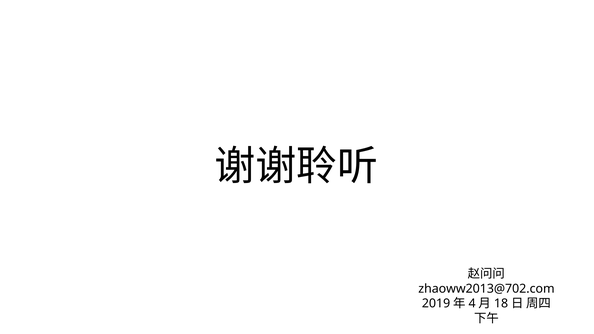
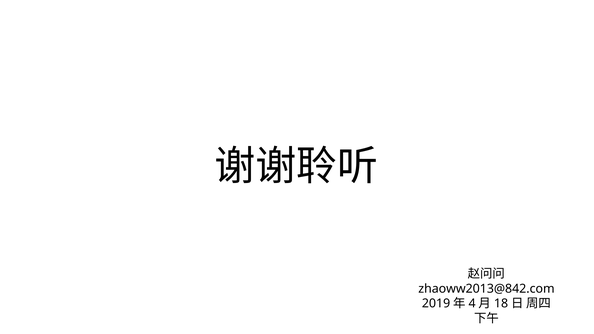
zhaoww2013@702.com: zhaoww2013@702.com -> zhaoww2013@842.com (486, 289)
